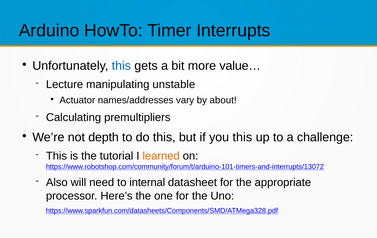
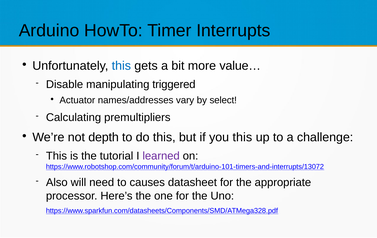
Lecture: Lecture -> Disable (65, 84)
unstable: unstable -> triggered (174, 84)
about: about -> select (223, 100)
learned colour: orange -> purple (161, 156)
internal: internal -> causes (147, 182)
